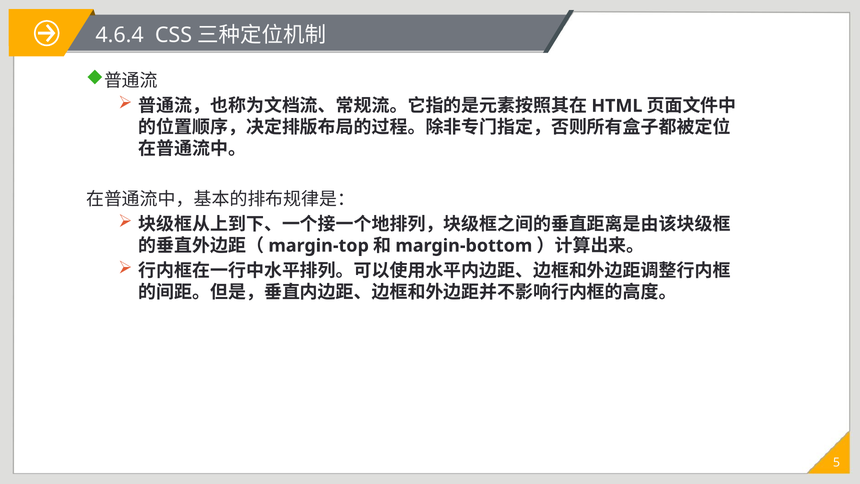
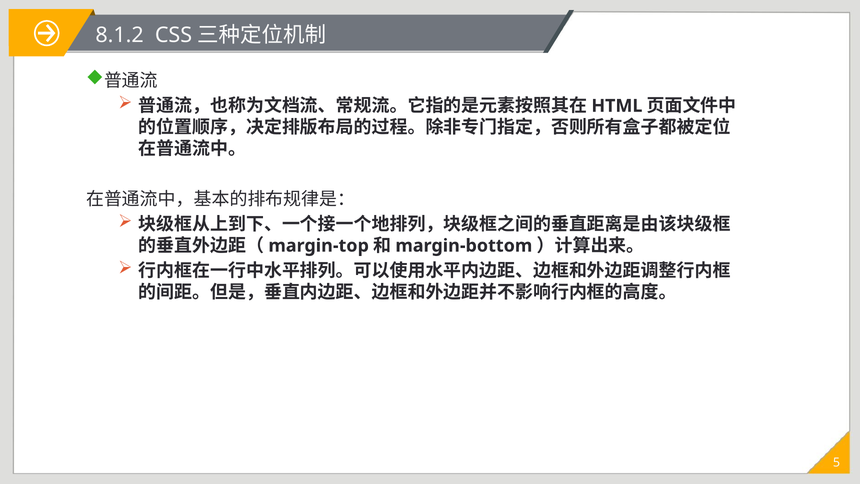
4.6.4: 4.6.4 -> 8.1.2 (120, 35)
